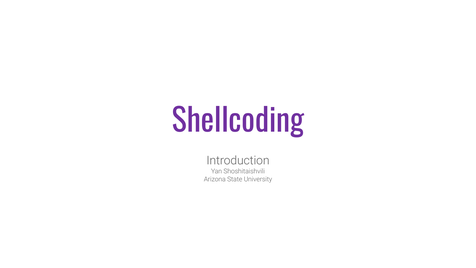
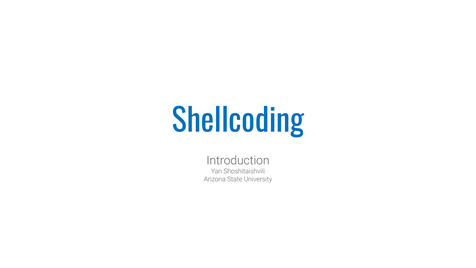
Shellcoding colour: purple -> blue (238, 121)
